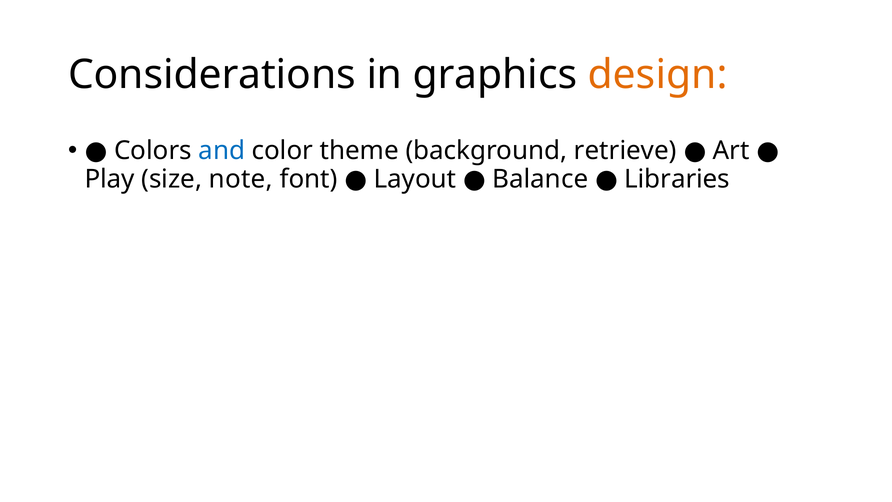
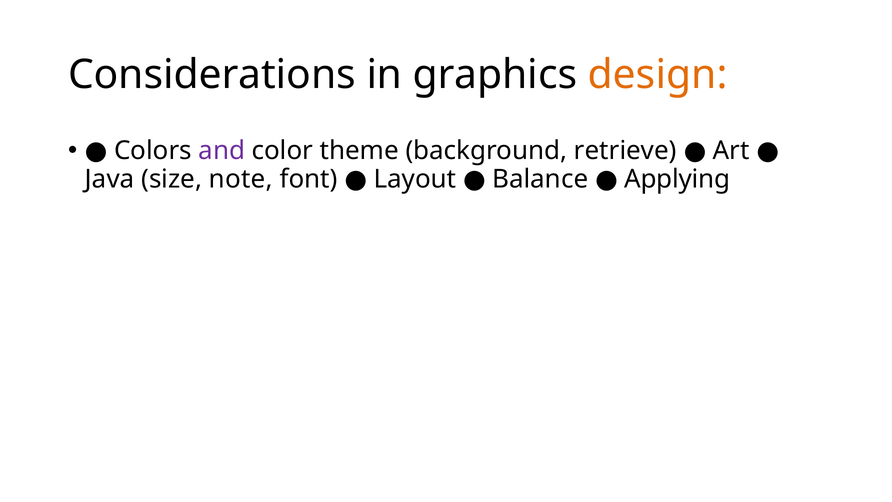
and colour: blue -> purple (222, 151)
Play: Play -> Java (110, 179)
Libraries: Libraries -> Applying (677, 179)
